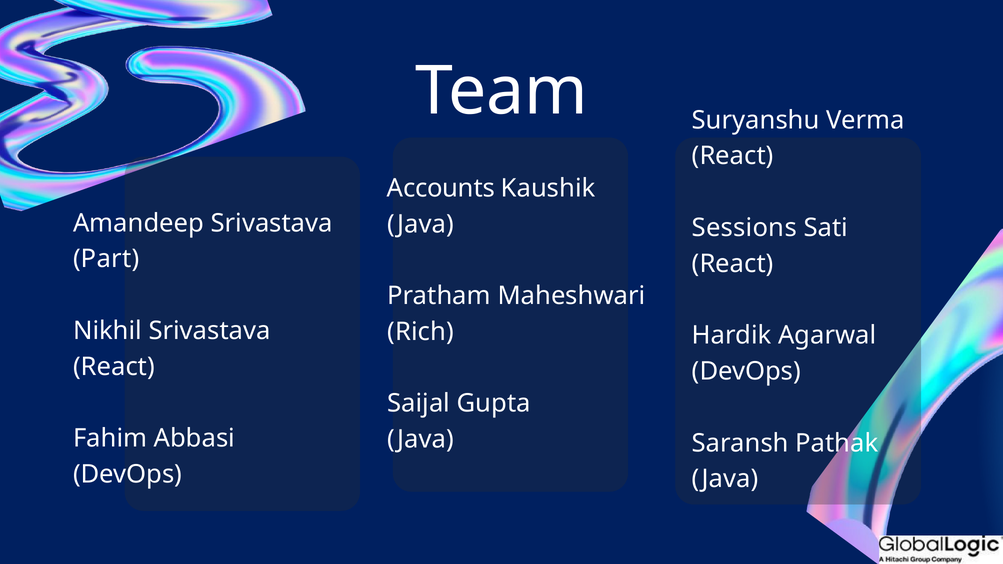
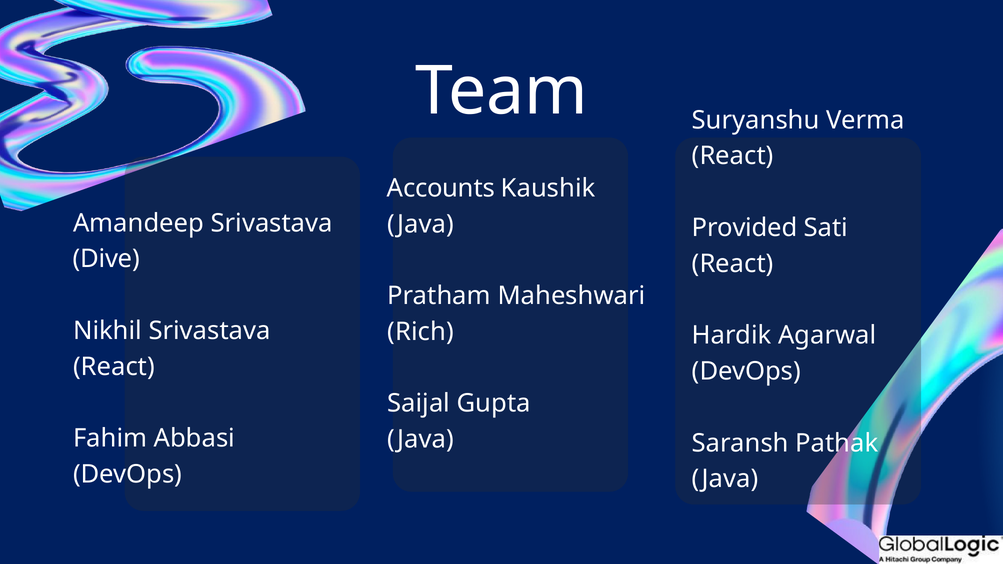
Sessions: Sessions -> Provided (745, 228)
Part: Part -> Dive (106, 259)
